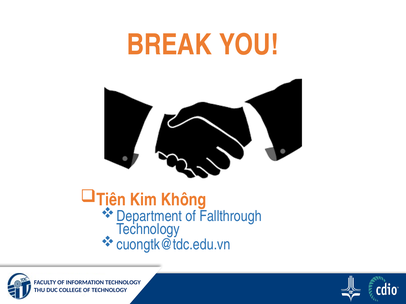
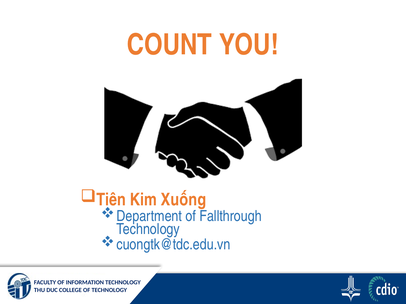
BREAK: BREAK -> COUNT (169, 45)
Không: Không -> Xuống (184, 200)
